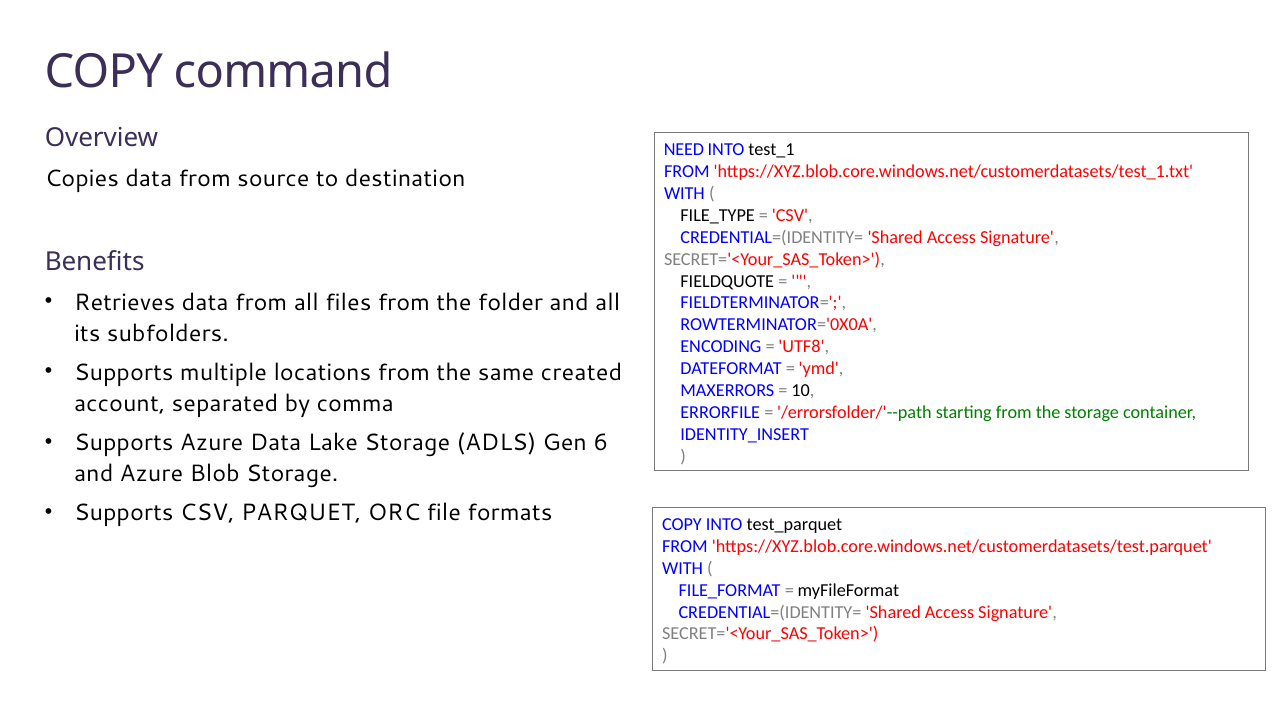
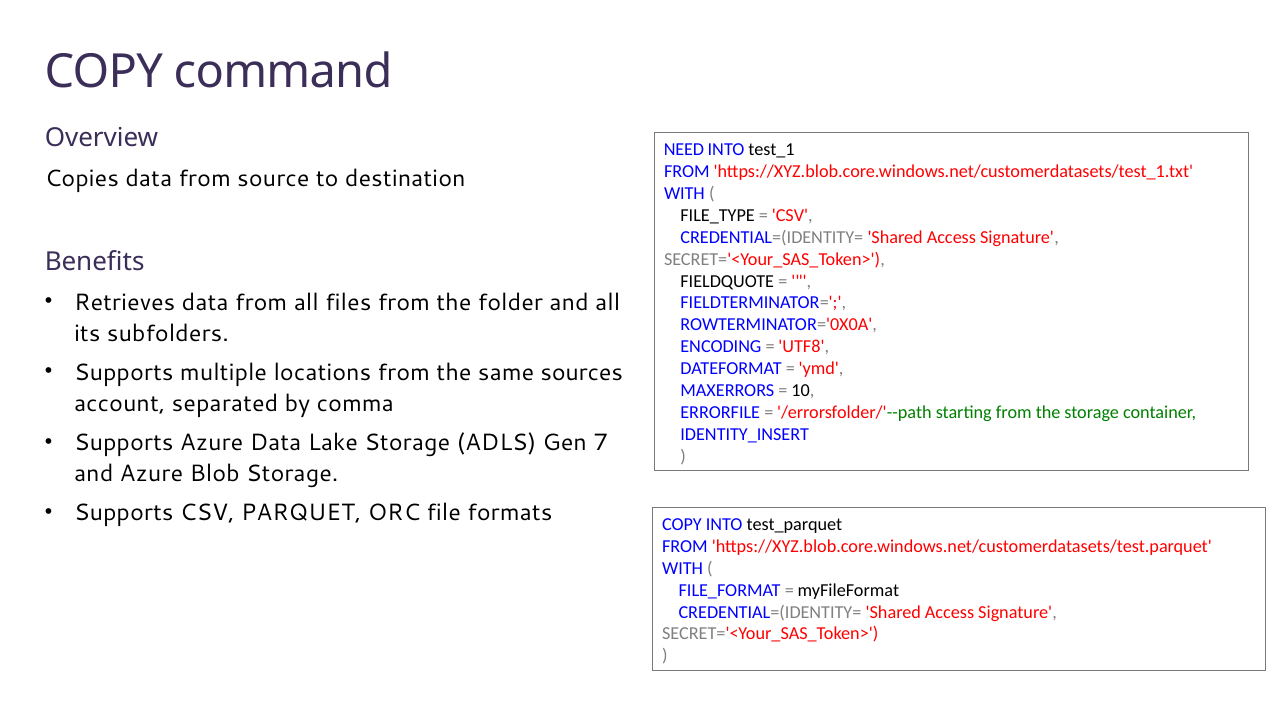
created: created -> sources (582, 372)
6: 6 -> 7 (601, 442)
